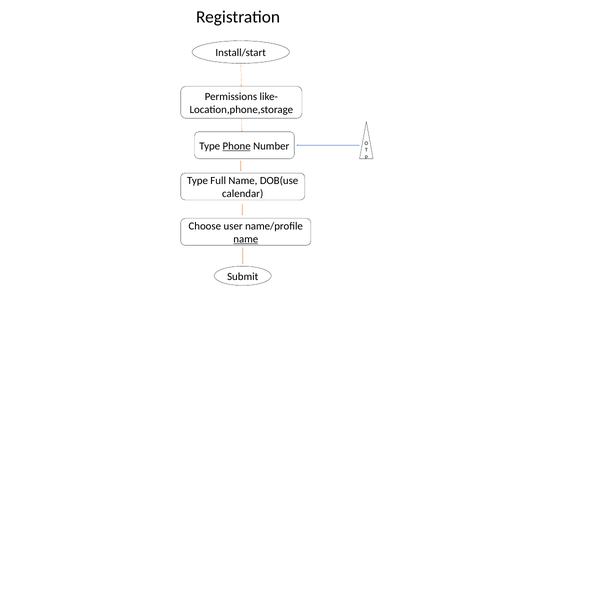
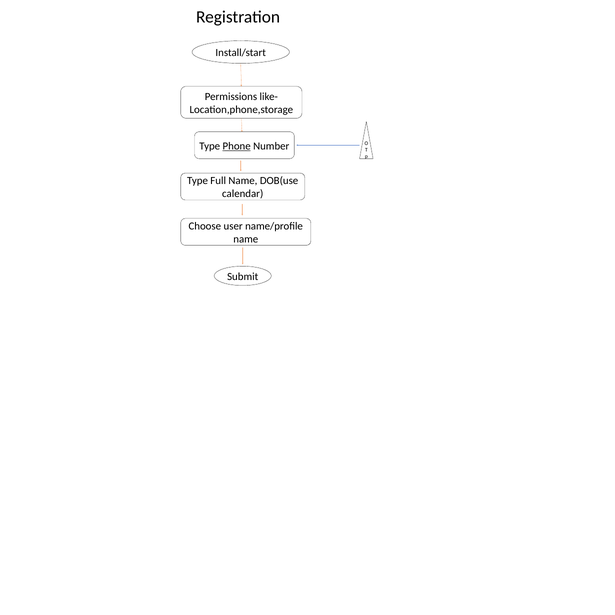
name underline: present -> none (246, 239)
